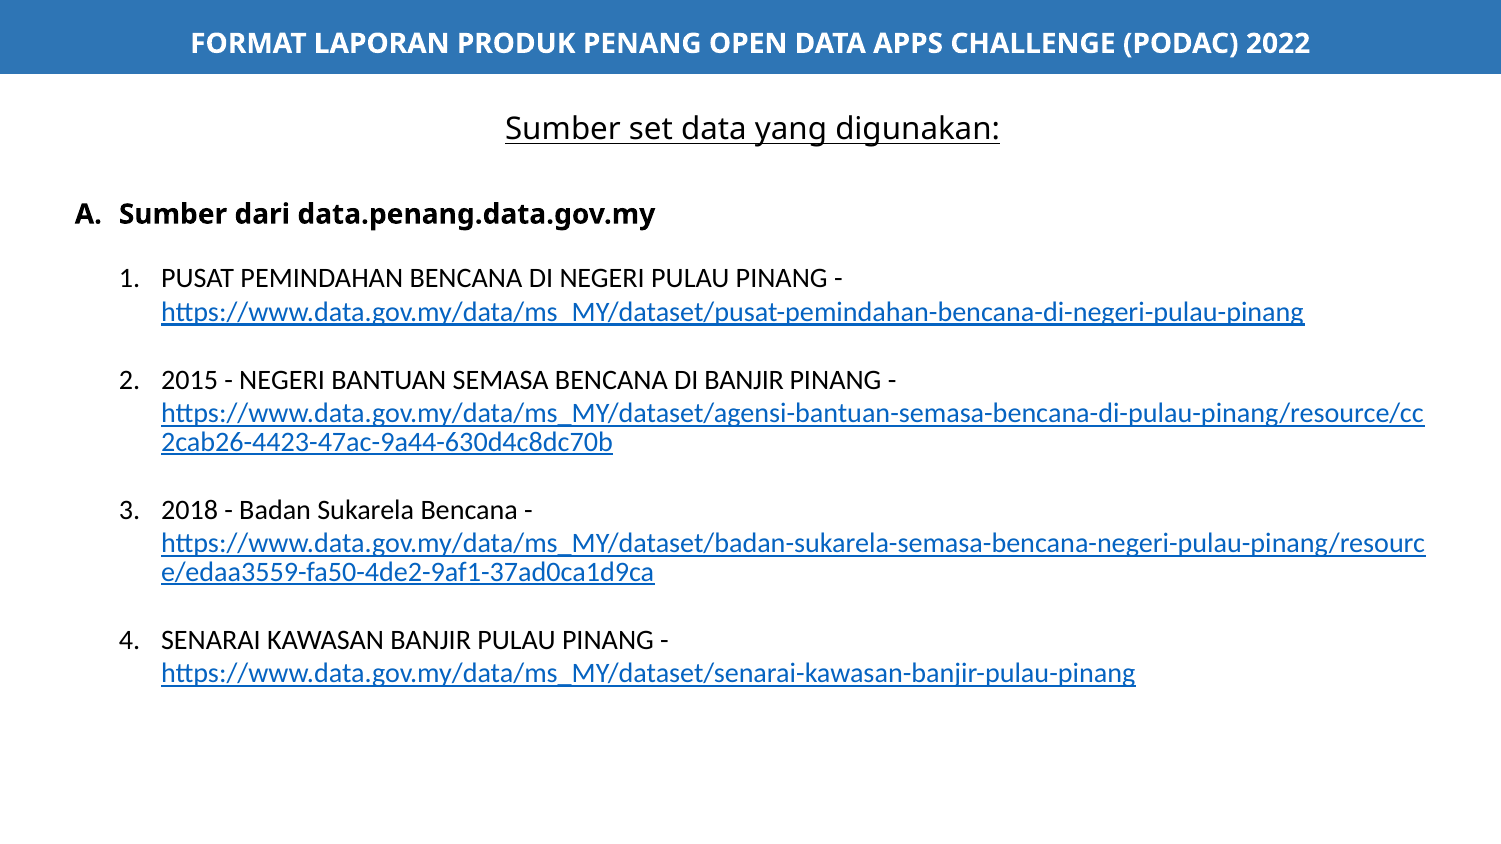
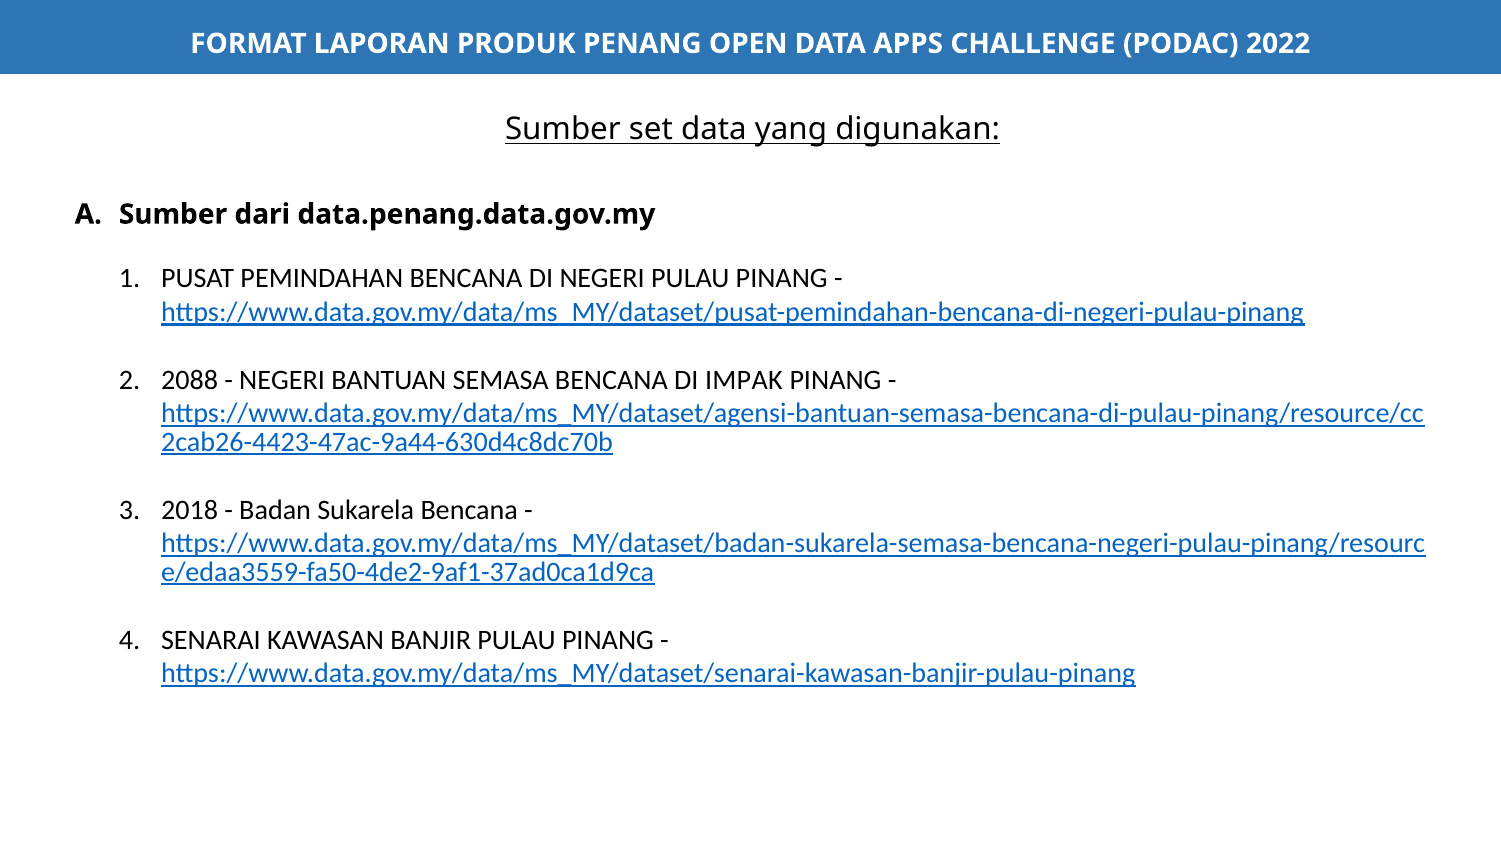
2015: 2015 -> 2088 (190, 380)
DI BANJIR: BANJIR -> IMPAK (744, 380)
